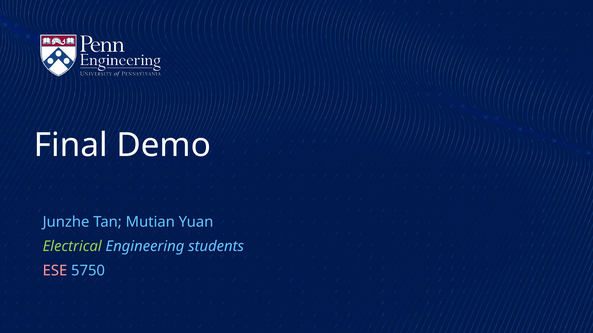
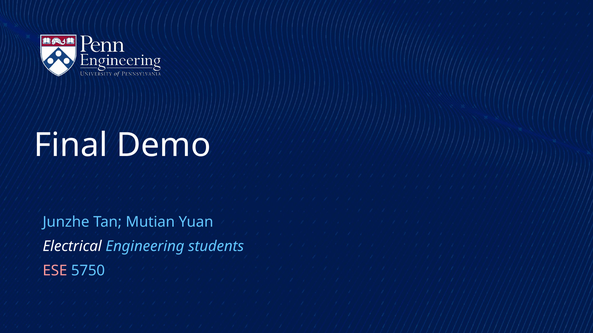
Electrical colour: light green -> white (72, 247)
